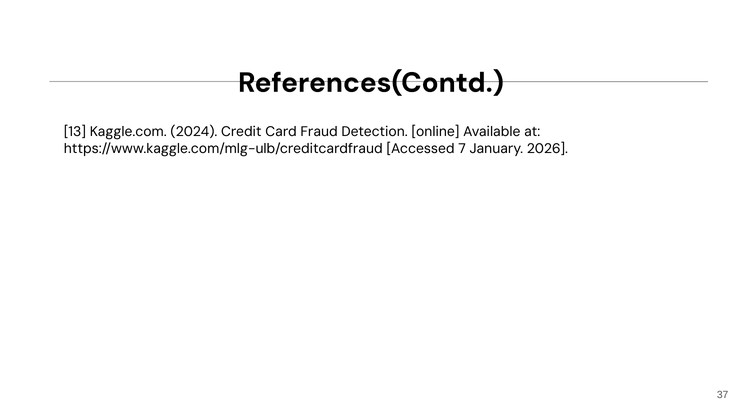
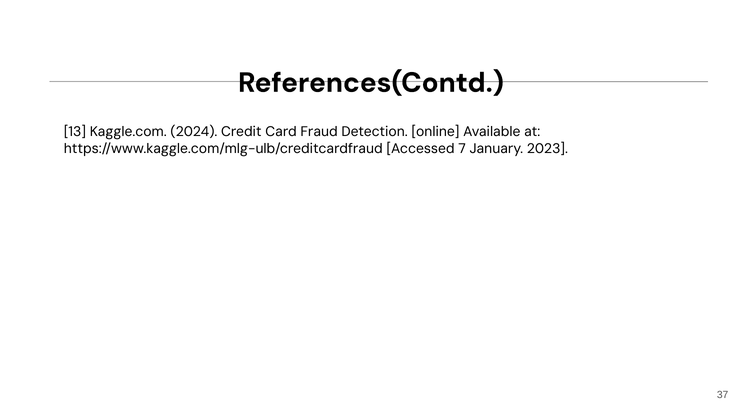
2026: 2026 -> 2023 (547, 149)
